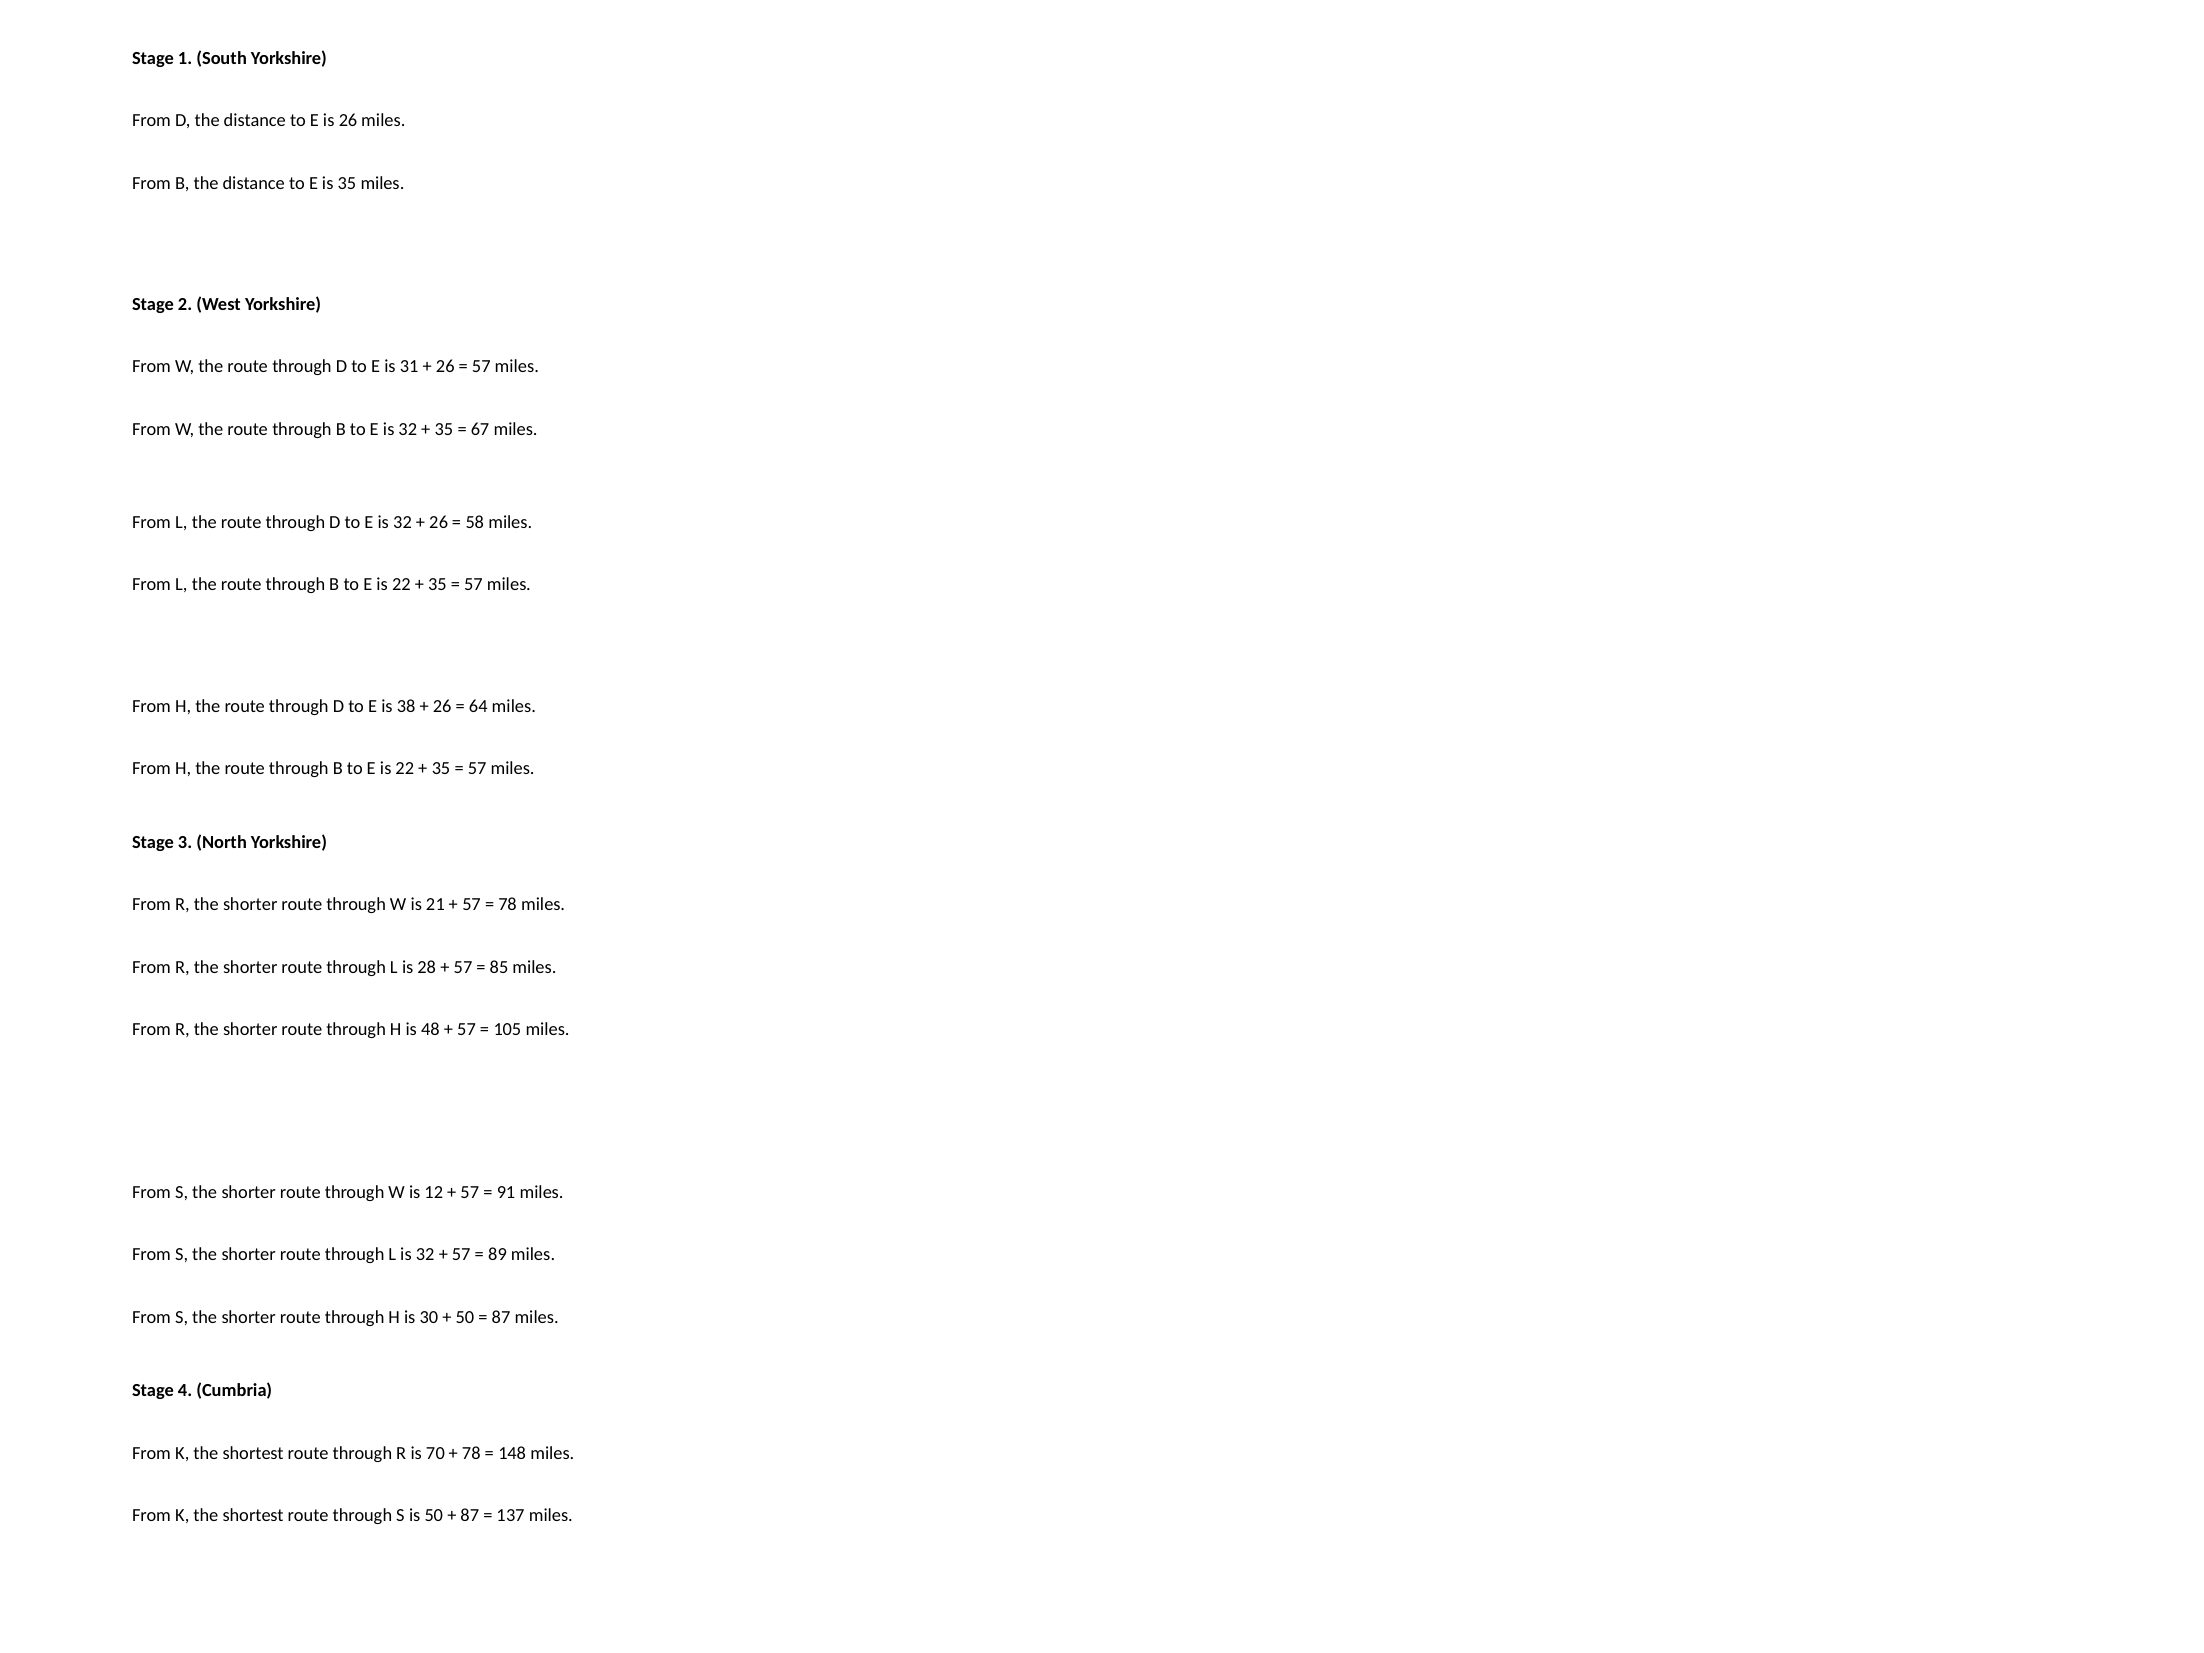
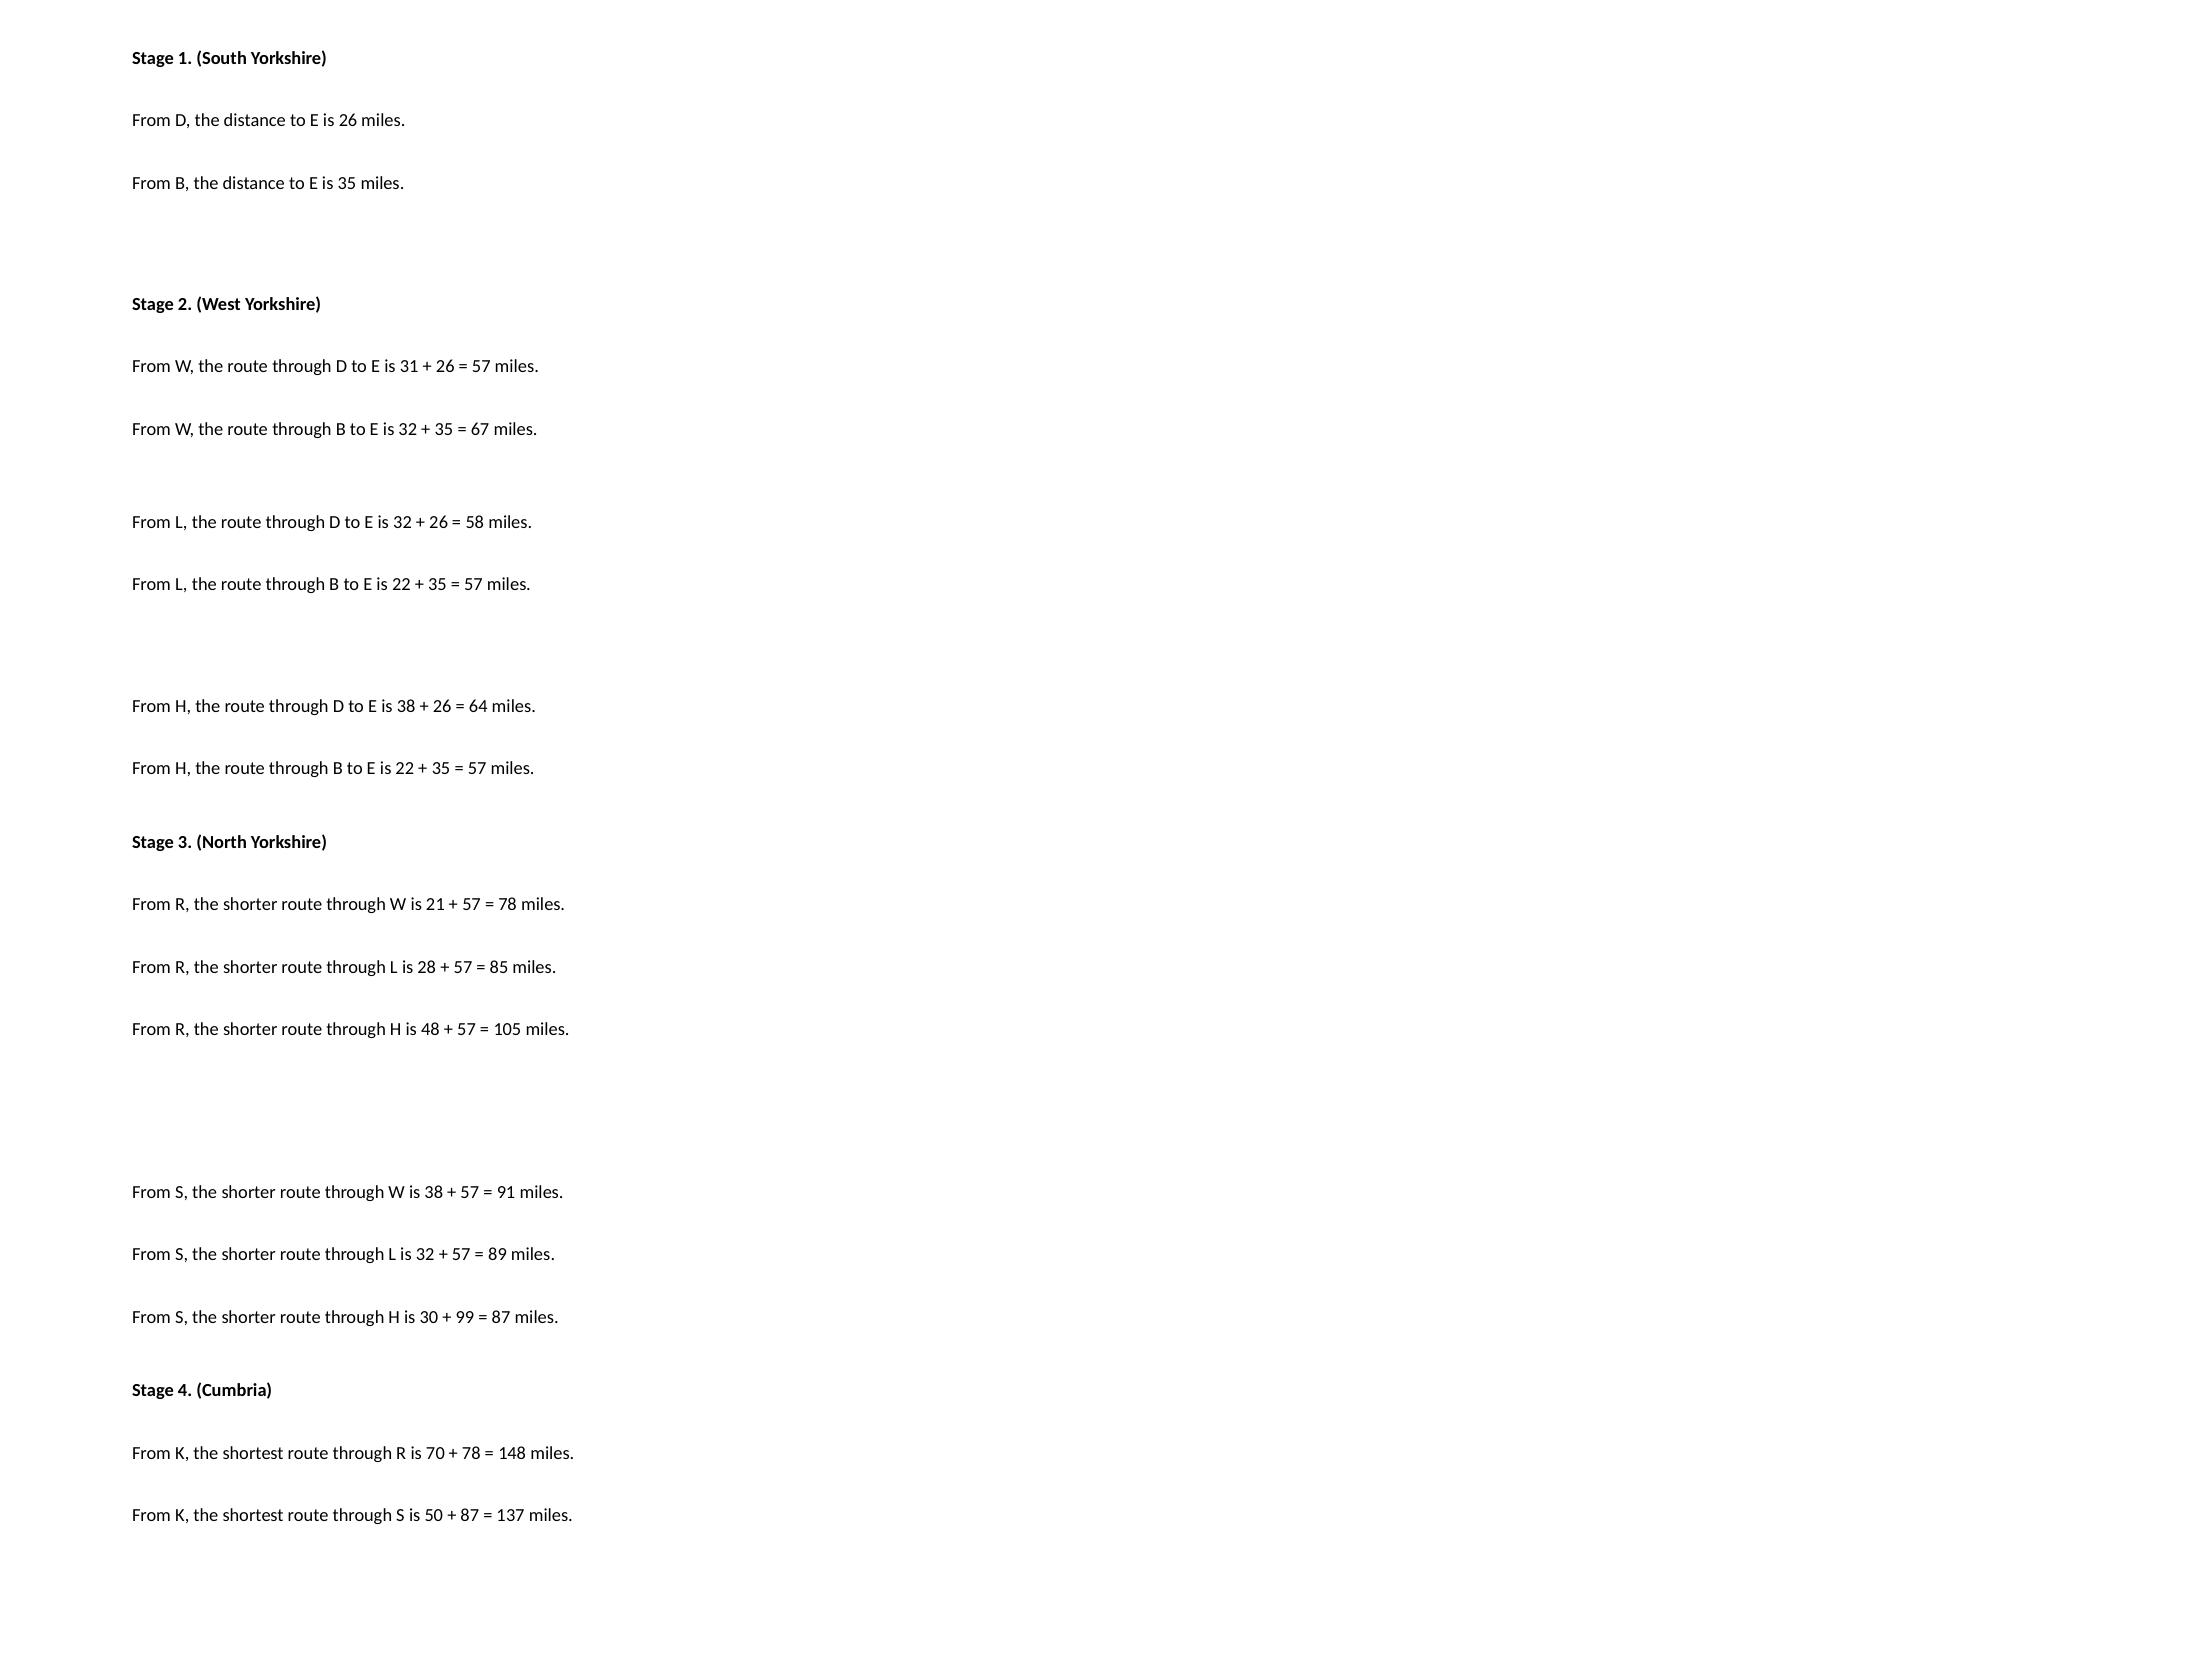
W is 12: 12 -> 38 (434, 1192)
50: 50 -> 99 (465, 1317)
